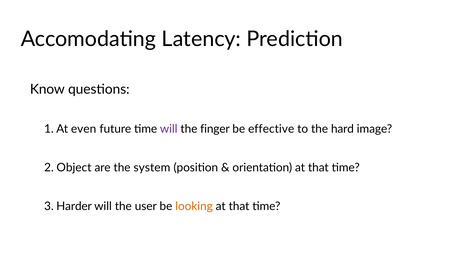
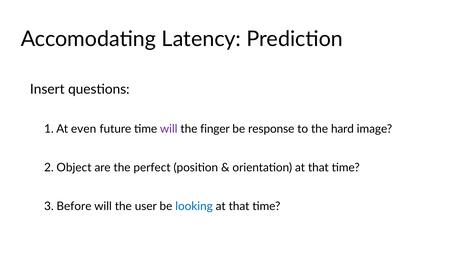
Know: Know -> Insert (47, 89)
effective: effective -> response (271, 129)
system: system -> perfect (152, 168)
Harder: Harder -> Before (74, 206)
looking colour: orange -> blue (194, 206)
